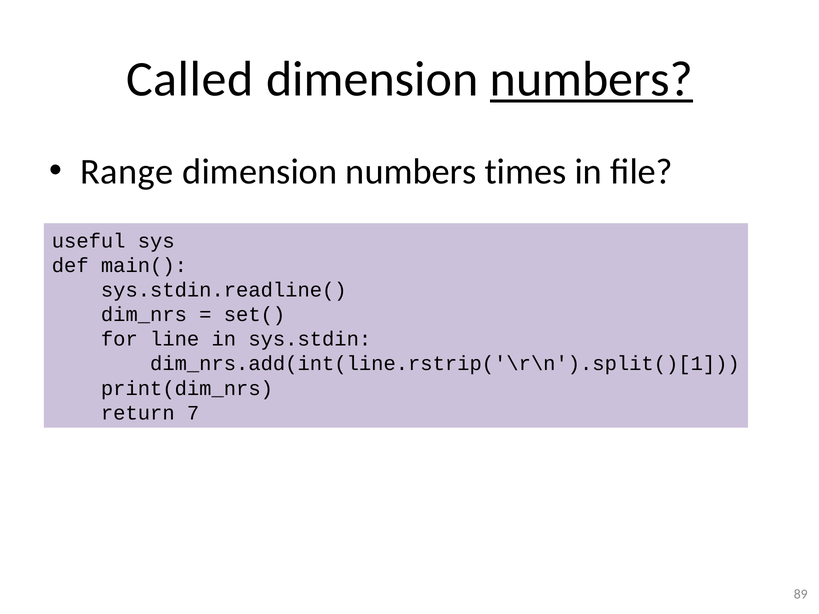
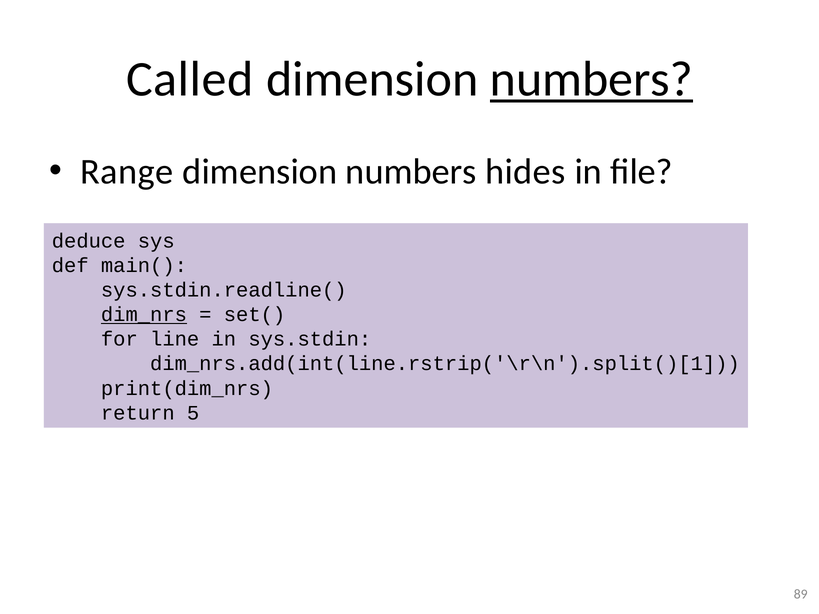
times: times -> hides (525, 172)
useful: useful -> deduce (89, 241)
dim_nrs underline: none -> present (144, 315)
7: 7 -> 5 (193, 413)
